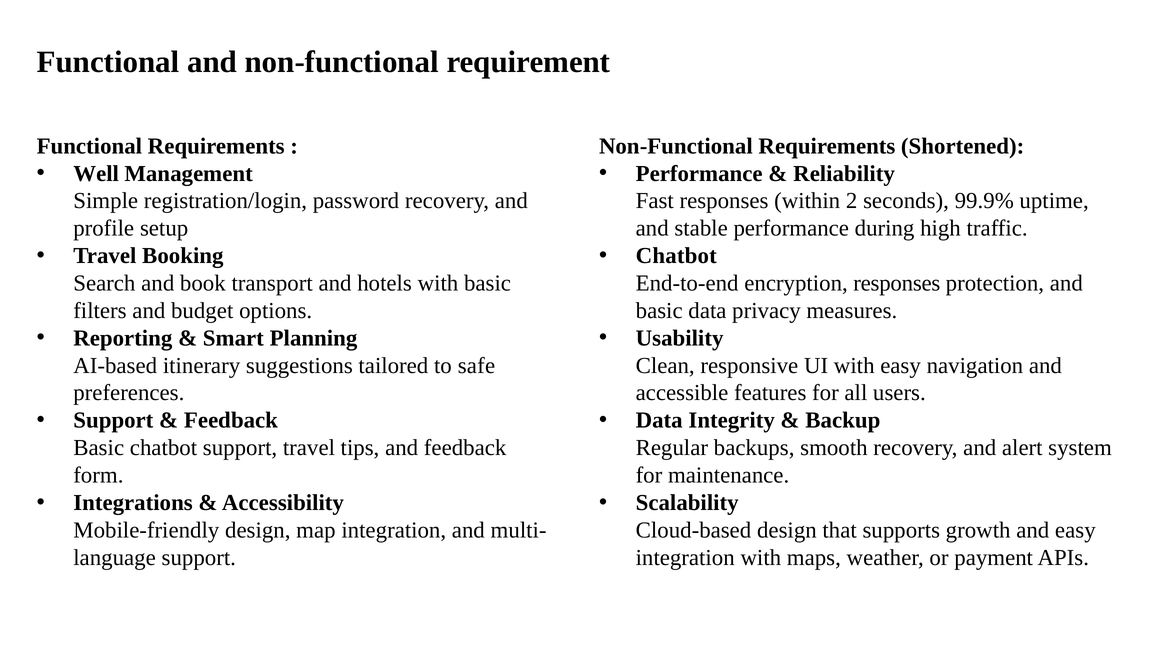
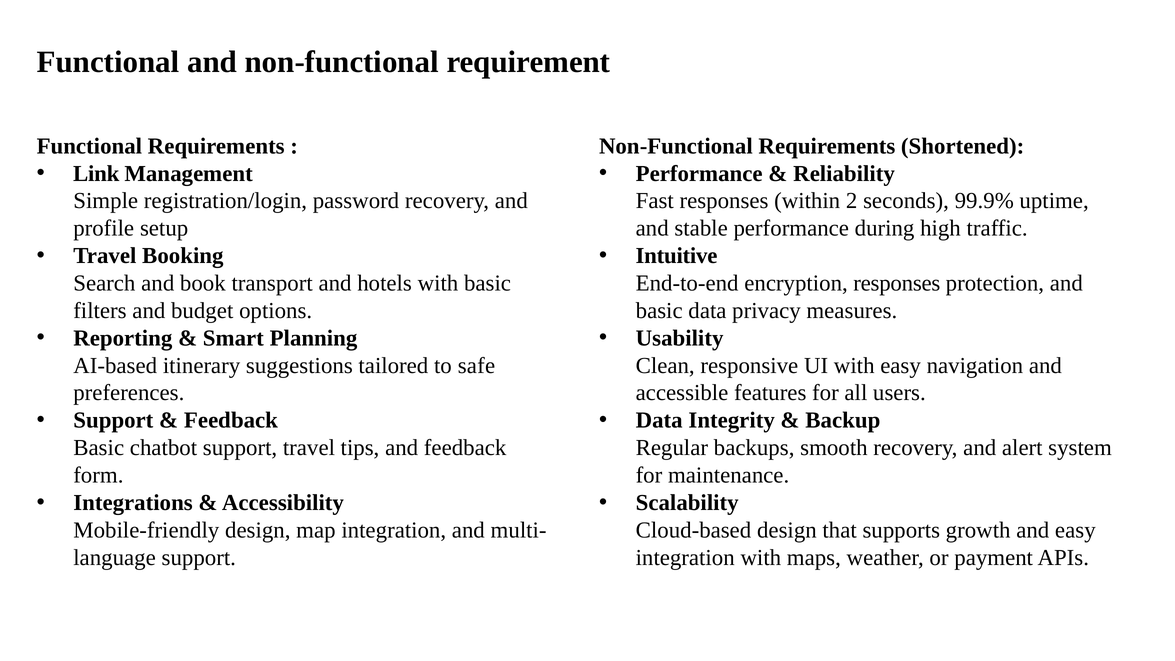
Well: Well -> Link (96, 173)
Chatbot: Chatbot -> Intuitive (676, 256)
